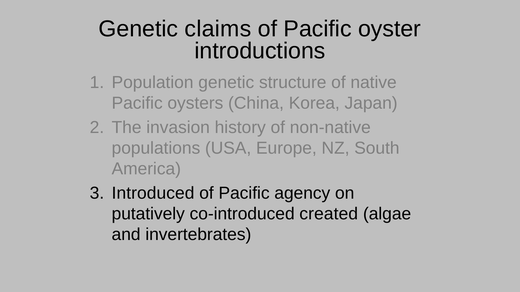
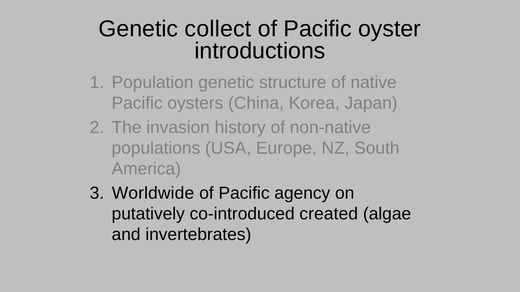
claims: claims -> collect (218, 29)
Introduced: Introduced -> Worldwide (153, 193)
